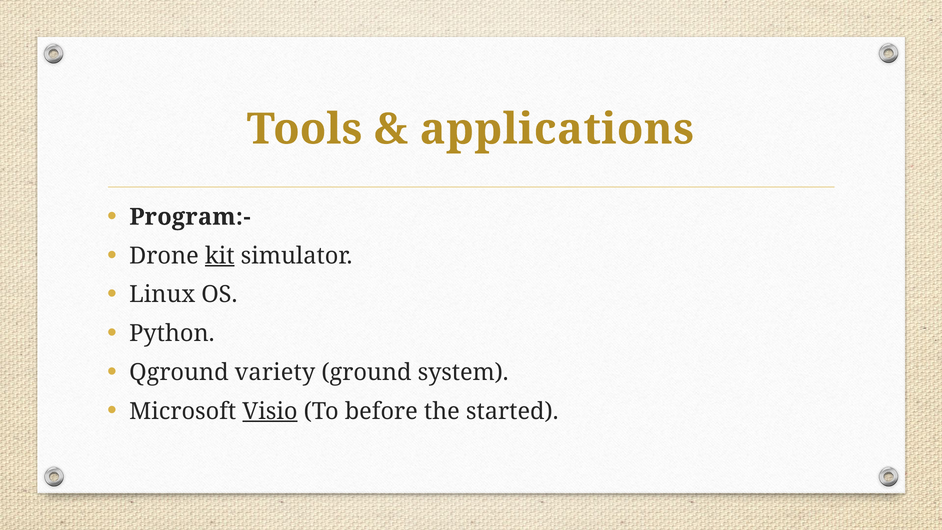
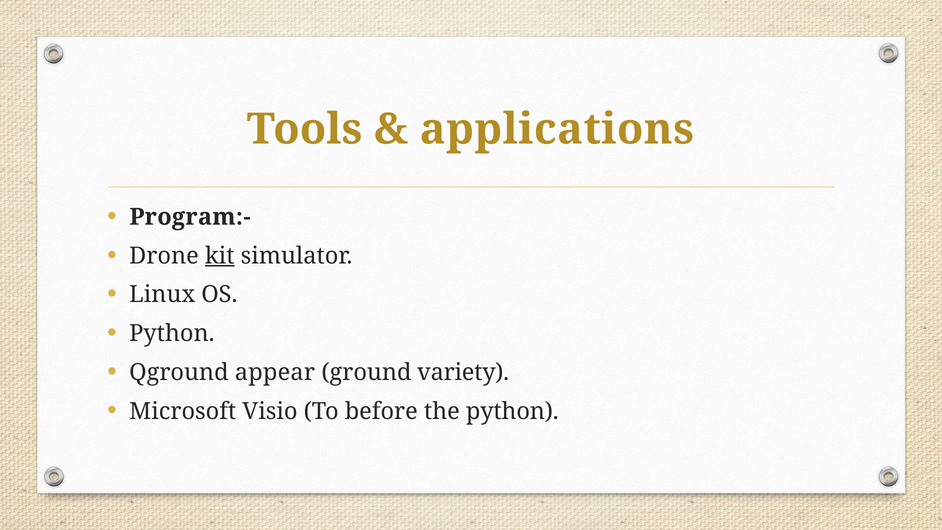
variety: variety -> appear (275, 372)
system: system -> variety (463, 372)
Visio underline: present -> none (270, 411)
the started: started -> python (512, 411)
